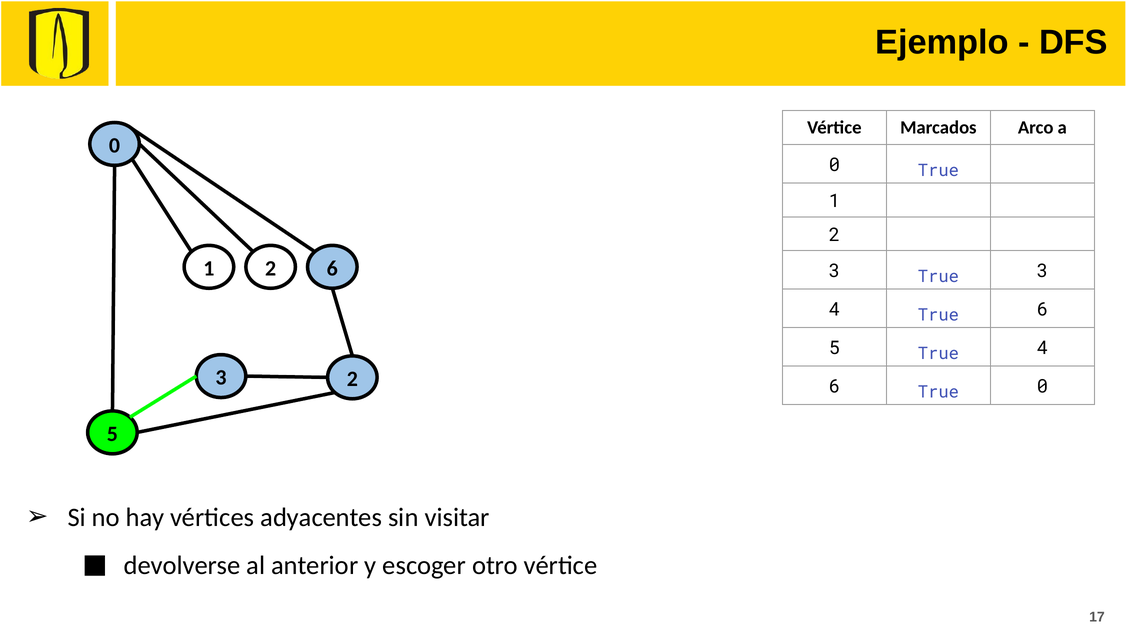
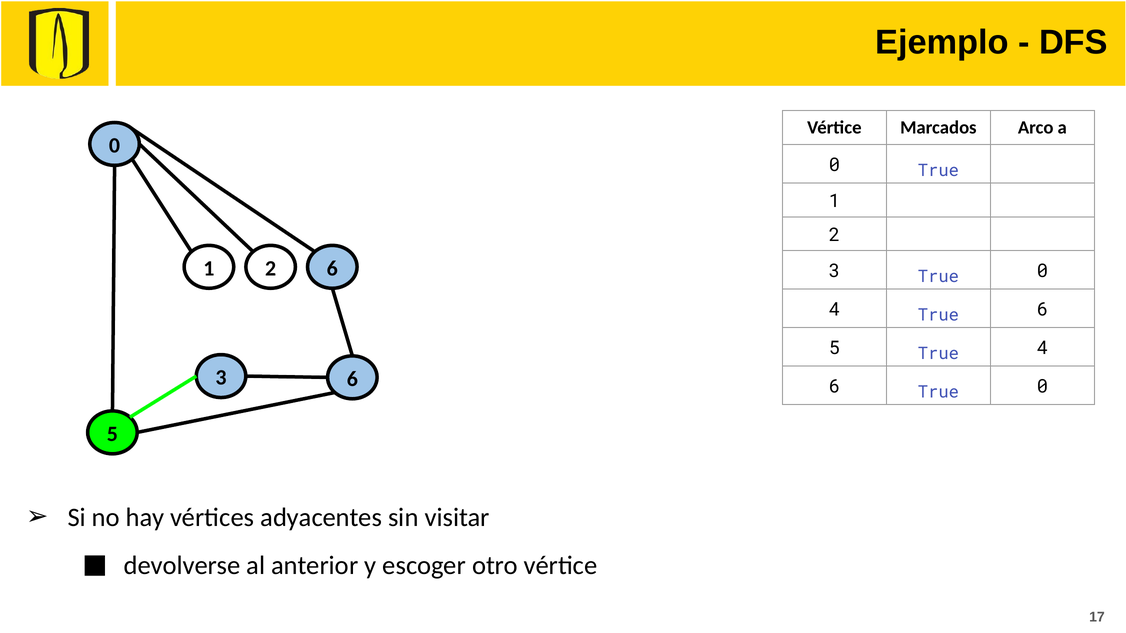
3 True 3: 3 -> 0 (1042, 271)
3 2: 2 -> 6 (352, 379)
